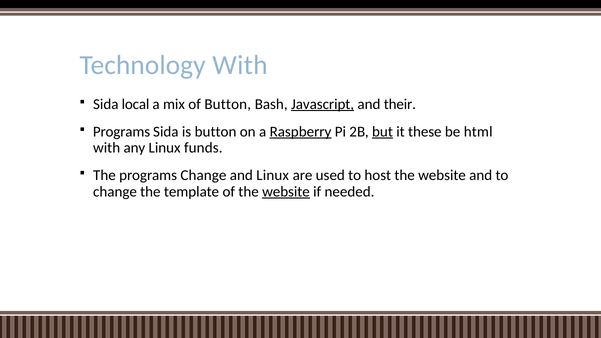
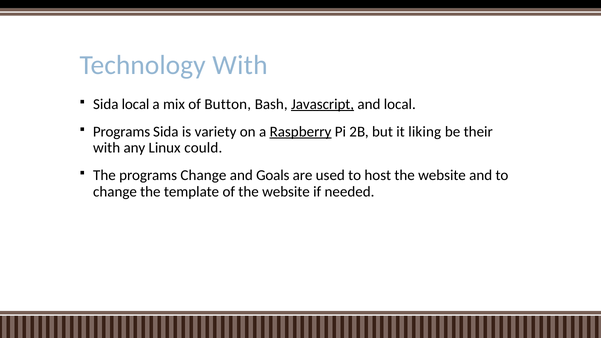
and their: their -> local (400, 104)
is button: button -> variety (216, 132)
but underline: present -> none (382, 132)
these: these -> liking (425, 132)
html: html -> their (478, 132)
funds: funds -> could (203, 148)
and Linux: Linux -> Goals (273, 175)
website underline: present -> none (286, 192)
